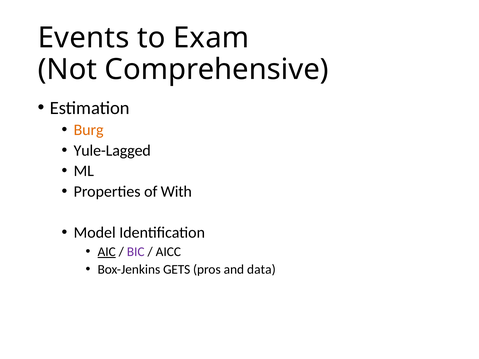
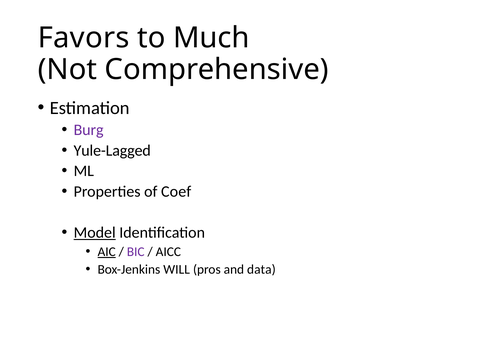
Events: Events -> Favors (84, 38)
Exam: Exam -> Much (211, 38)
Burg colour: orange -> purple (89, 130)
With: With -> Coef (176, 192)
Model underline: none -> present (95, 233)
GETS: GETS -> WILL (177, 270)
